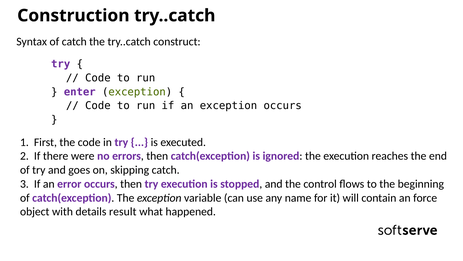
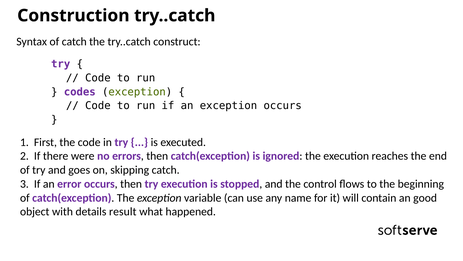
enter: enter -> codes (80, 92)
force: force -> good (425, 197)
